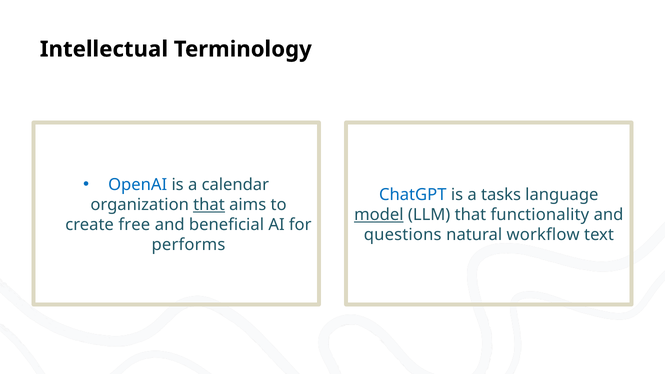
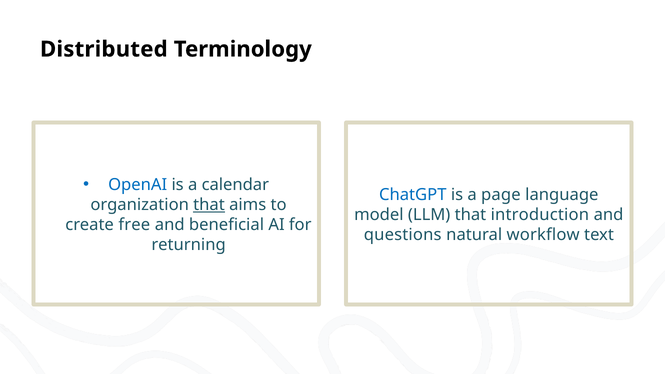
Intellectual: Intellectual -> Distributed (104, 49)
tasks: tasks -> page (501, 195)
model underline: present -> none (379, 215)
functionality: functionality -> introduction (540, 215)
performs: performs -> returning (189, 245)
